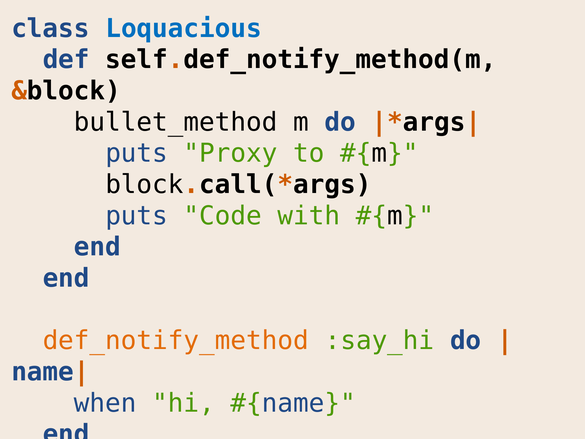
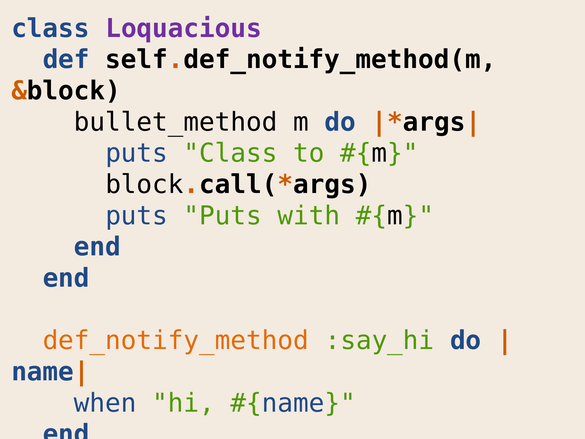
Loquacious colour: blue -> purple (184, 28)
puts Proxy: Proxy -> Class (231, 153)
puts Code: Code -> Puts (223, 216)
